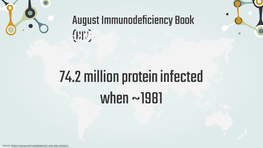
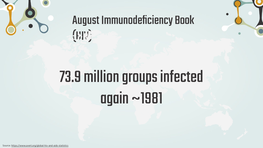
74.2: 74.2 -> 73.9 (70, 76)
protein: protein -> groups (140, 76)
when: when -> again (115, 97)
